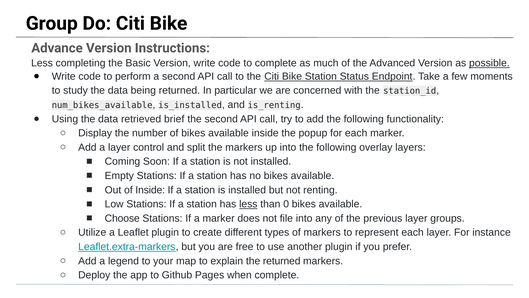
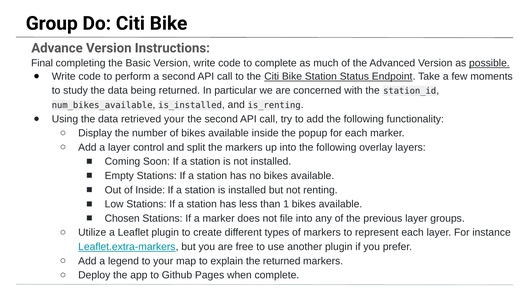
Less: Less -> Final (42, 63)
retrieved brief: brief -> your (174, 119)
less underline: present -> none (248, 204)
0: 0 -> 1 (286, 204)
Choose: Choose -> Chosen (122, 218)
